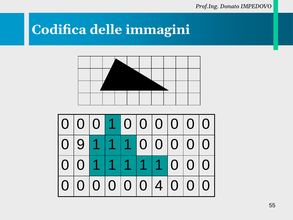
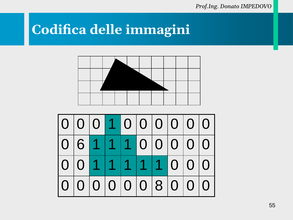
9: 9 -> 6 (81, 144)
4: 4 -> 8 (159, 185)
